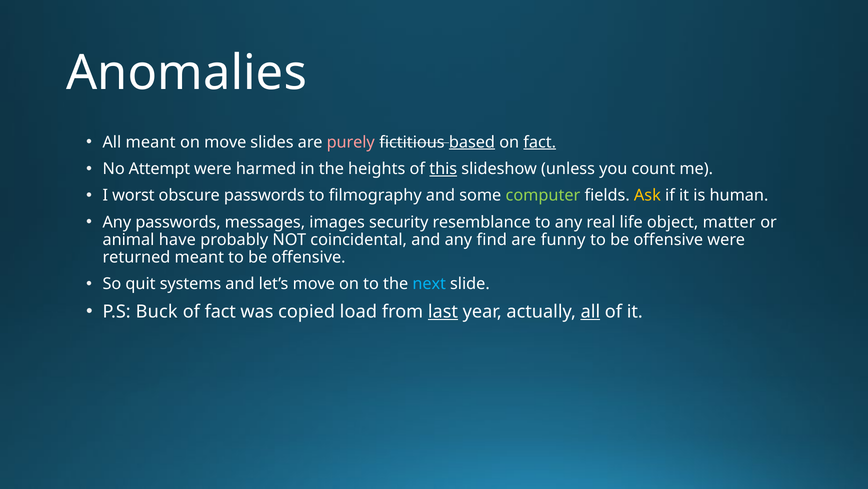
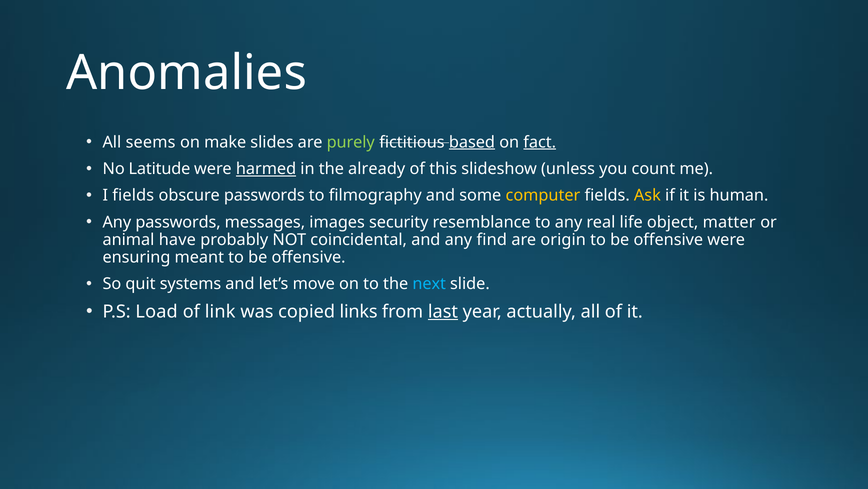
All meant: meant -> seems (151, 142)
on move: move -> make (225, 142)
purely colour: pink -> light green (351, 142)
Attempt: Attempt -> Latitude (159, 169)
harmed underline: none -> present (266, 169)
heights: heights -> already (377, 169)
this underline: present -> none (443, 169)
I worst: worst -> fields (133, 195)
computer colour: light green -> yellow (543, 195)
funny: funny -> origin (563, 239)
returned: returned -> ensuring (136, 257)
Buck: Buck -> Load (157, 311)
of fact: fact -> link (220, 311)
load: load -> links (359, 311)
all underline: present -> none (590, 311)
